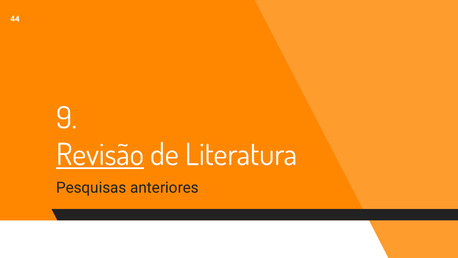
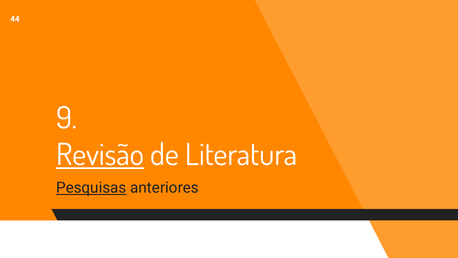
Pesquisas underline: none -> present (91, 188)
